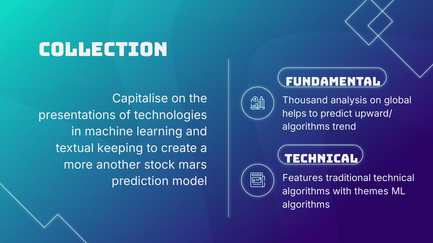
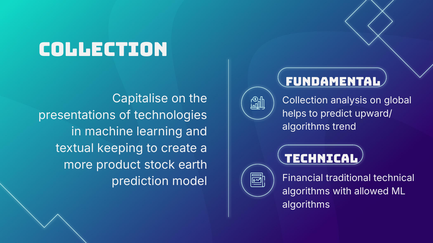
Thousand: Thousand -> Collection (305, 101)
another: another -> product (118, 165)
mars: mars -> earth (193, 165)
Features: Features -> Financial (303, 178)
themes: themes -> allowed (372, 192)
